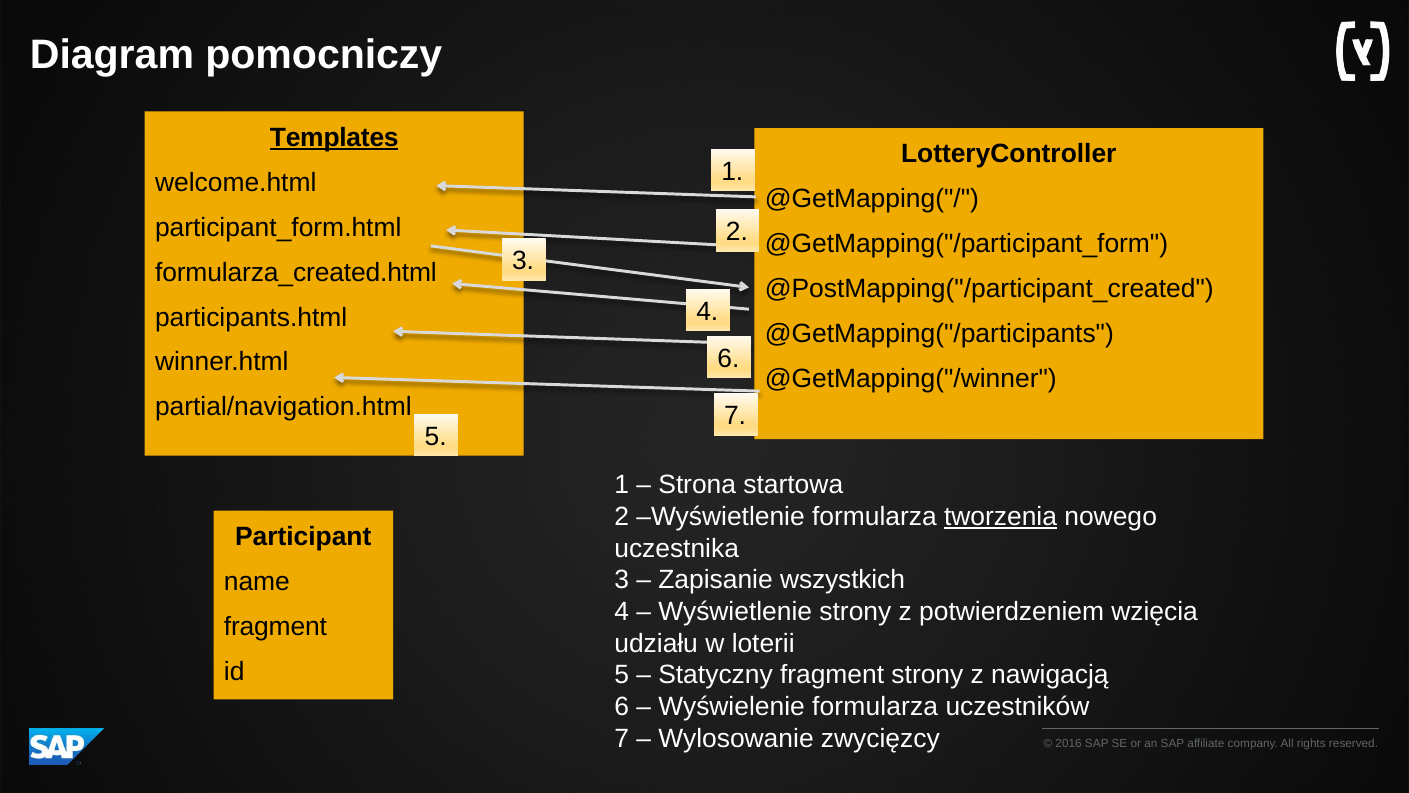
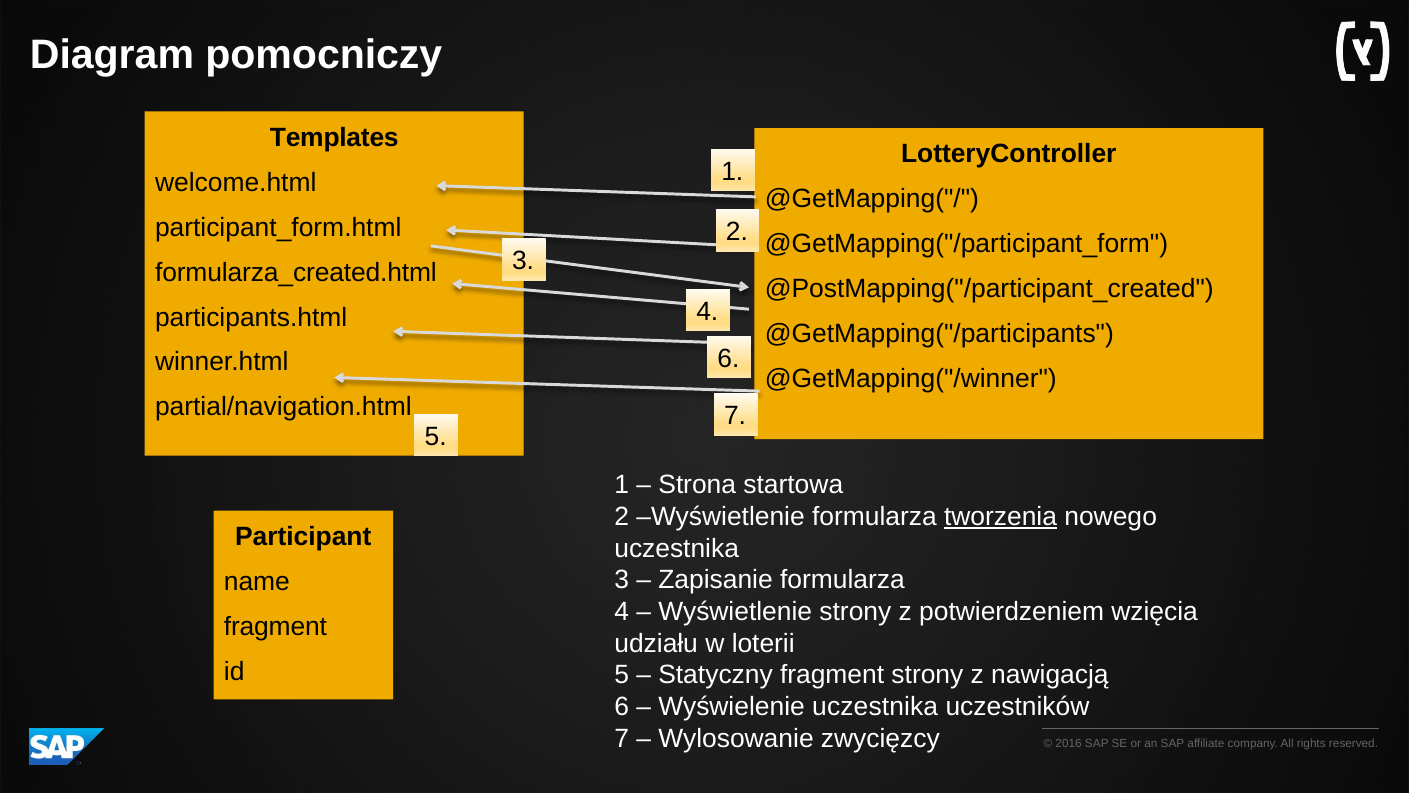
Templates underline: present -> none (334, 137)
Zapisanie wszystkich: wszystkich -> formularza (842, 580)
Wyświelenie formularza: formularza -> uczestnika (875, 707)
